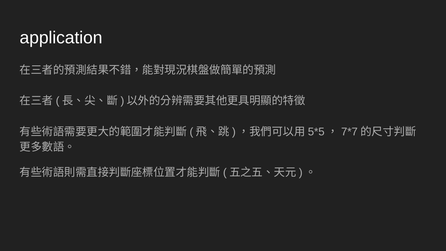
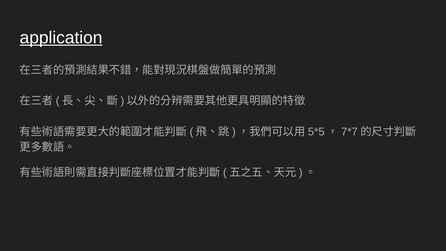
application underline: none -> present (61, 38)
